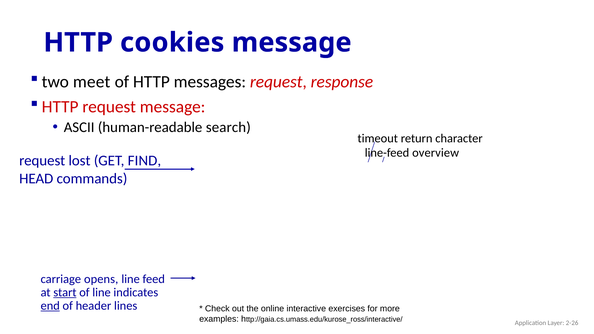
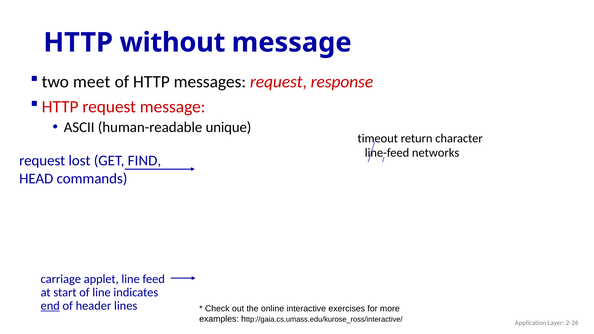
cookies: cookies -> without (172, 43)
search: search -> unique (228, 127)
overview: overview -> networks (436, 153)
opens: opens -> applet (101, 279)
start underline: present -> none (65, 292)
